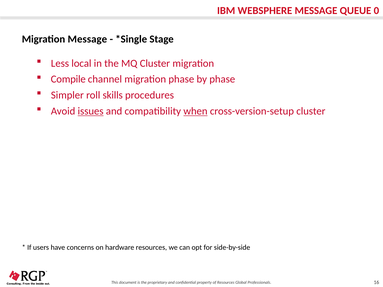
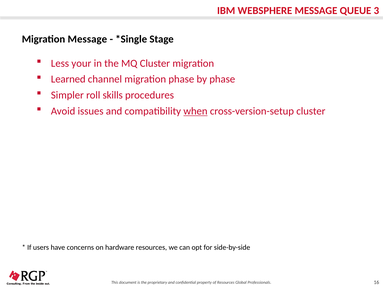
0: 0 -> 3 (376, 11)
local: local -> your (81, 63)
Compile: Compile -> Learned (68, 79)
issues underline: present -> none (91, 111)
